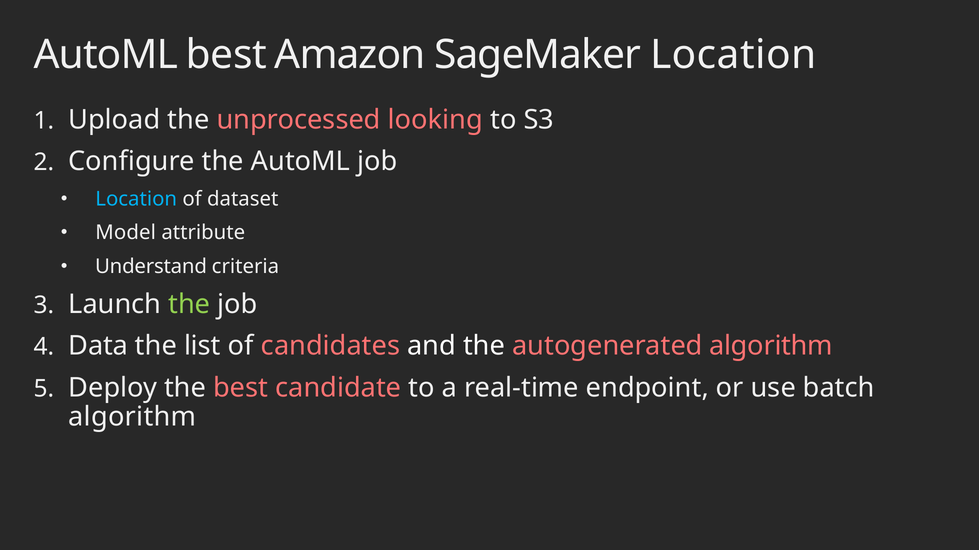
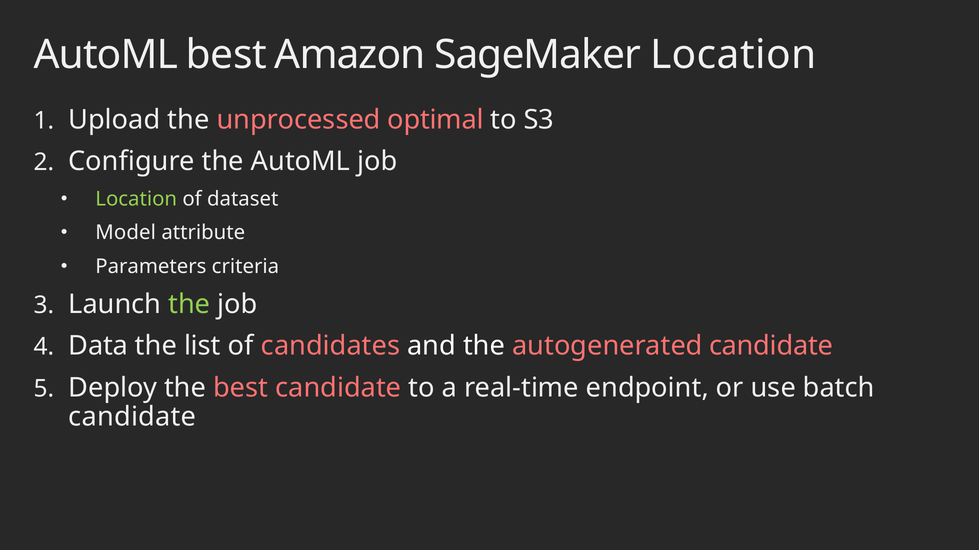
looking: looking -> optimal (435, 120)
Location colour: light blue -> light green (136, 199)
Understand: Understand -> Parameters (151, 267)
autogenerated algorithm: algorithm -> candidate (771, 346)
algorithm: algorithm -> candidate (132, 417)
